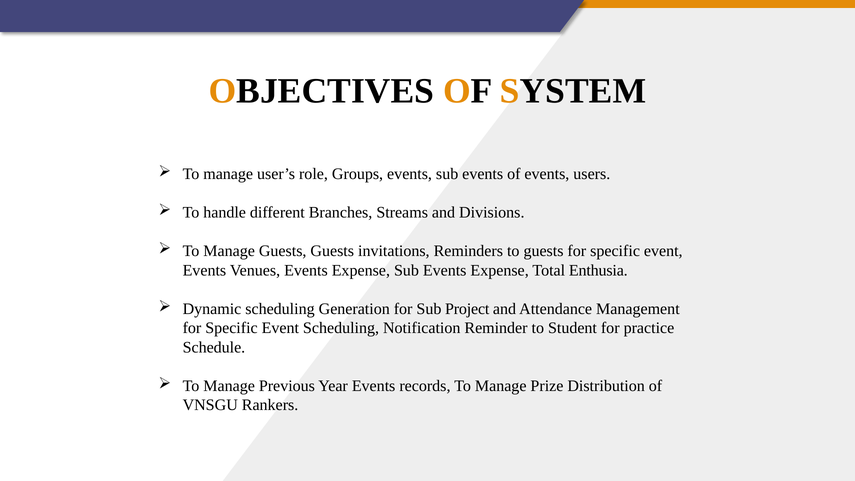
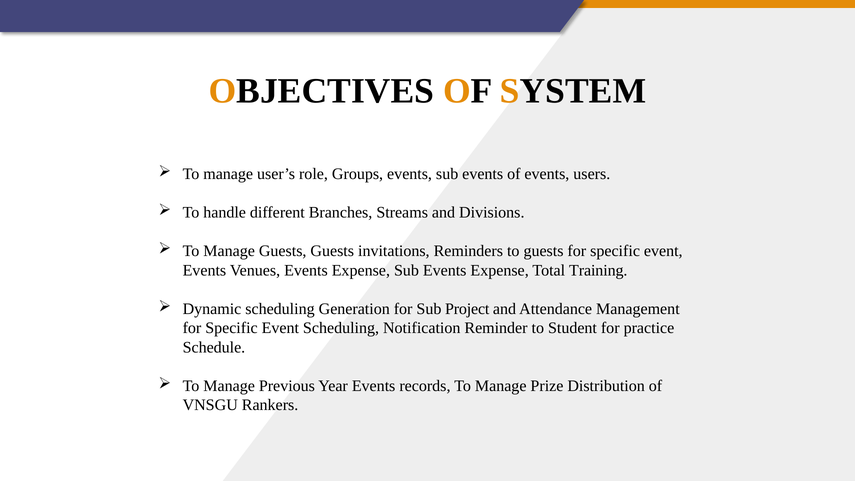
Enthusia: Enthusia -> Training (598, 270)
